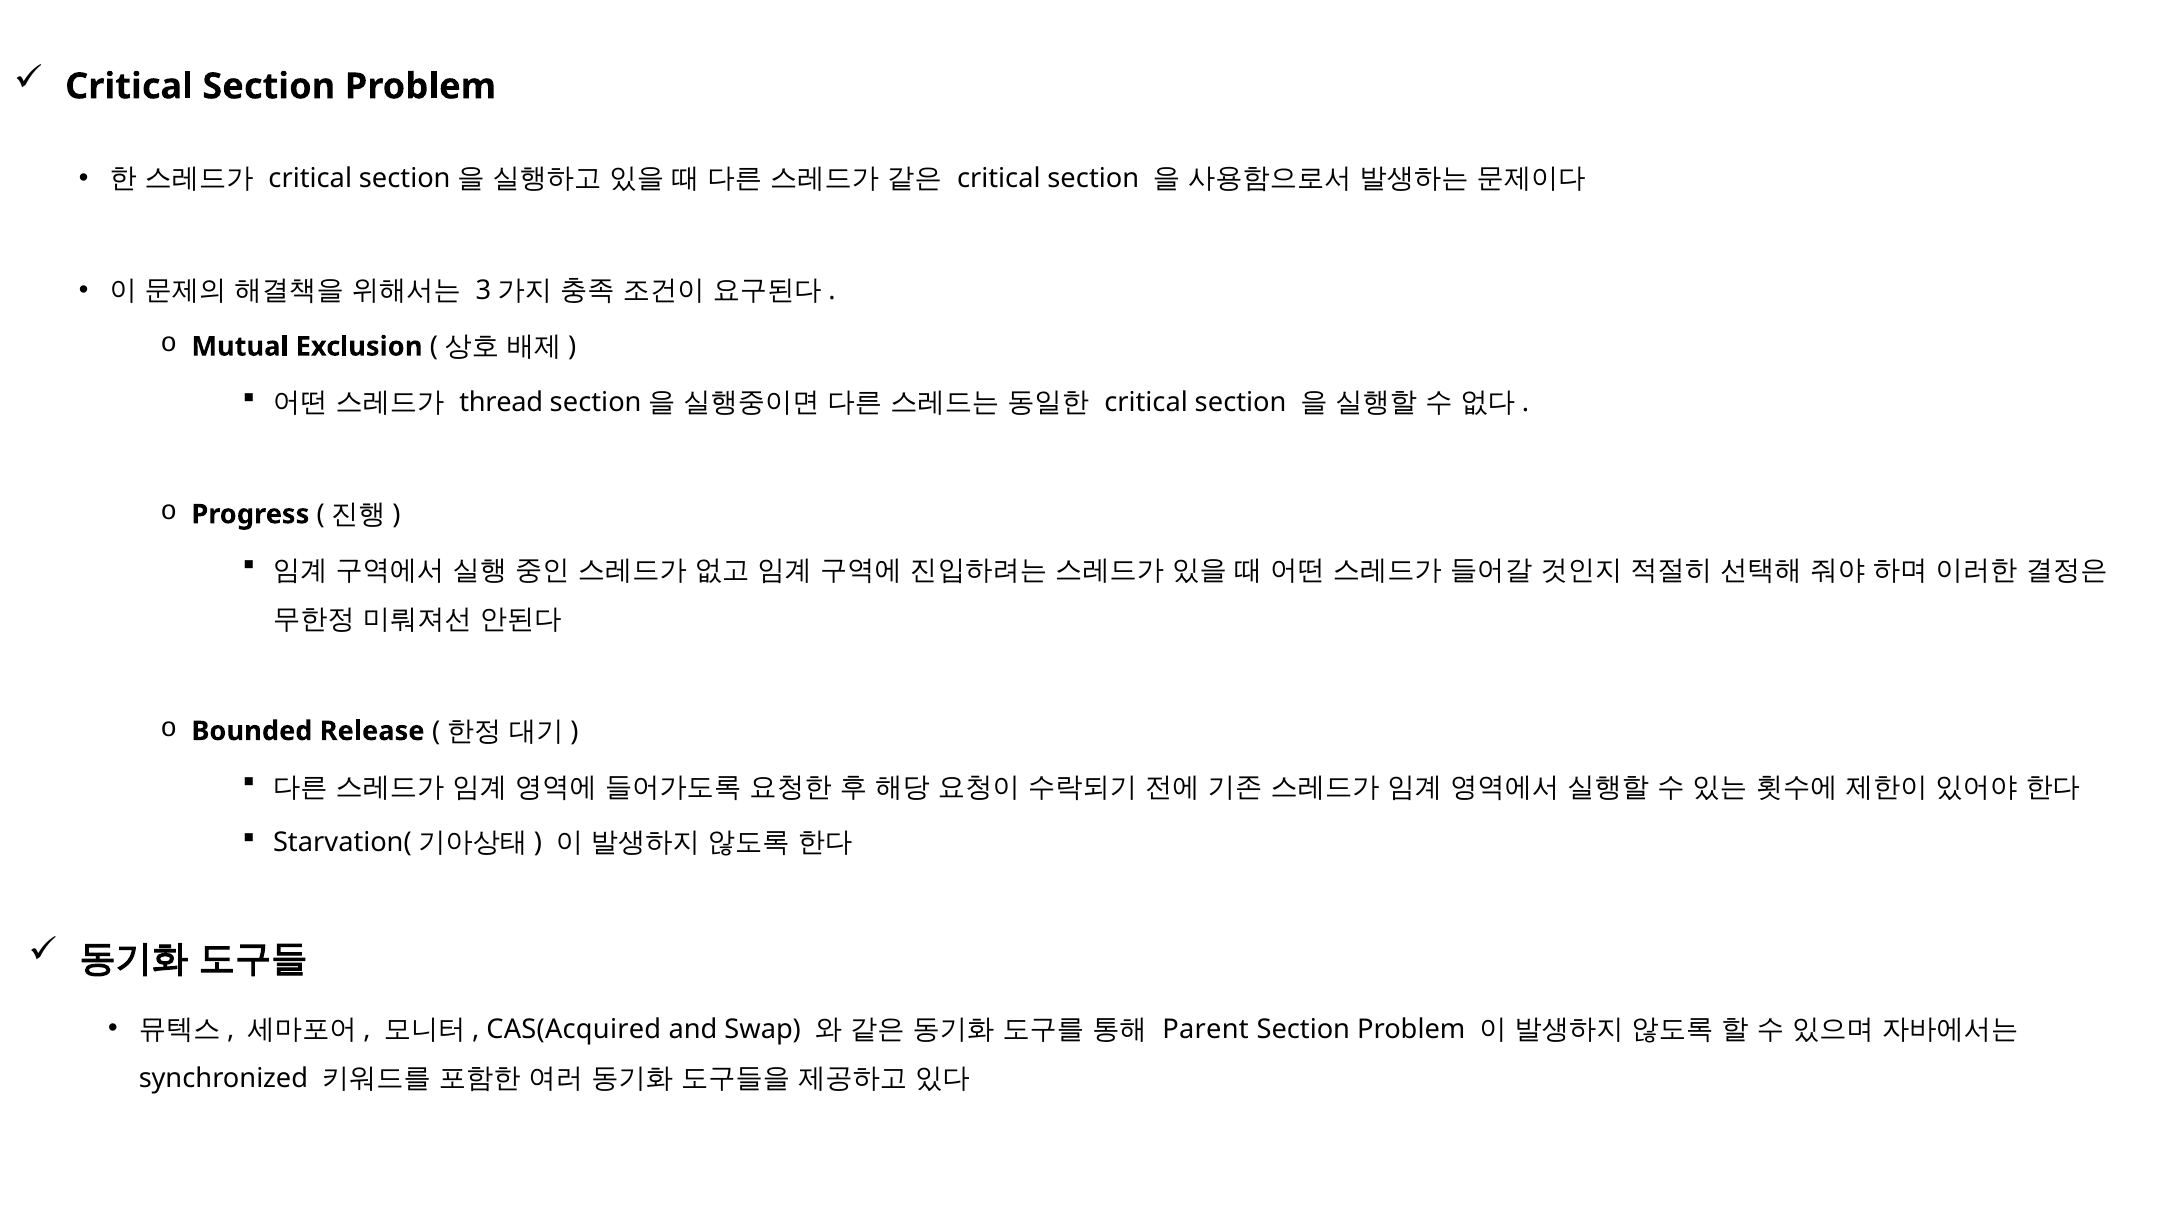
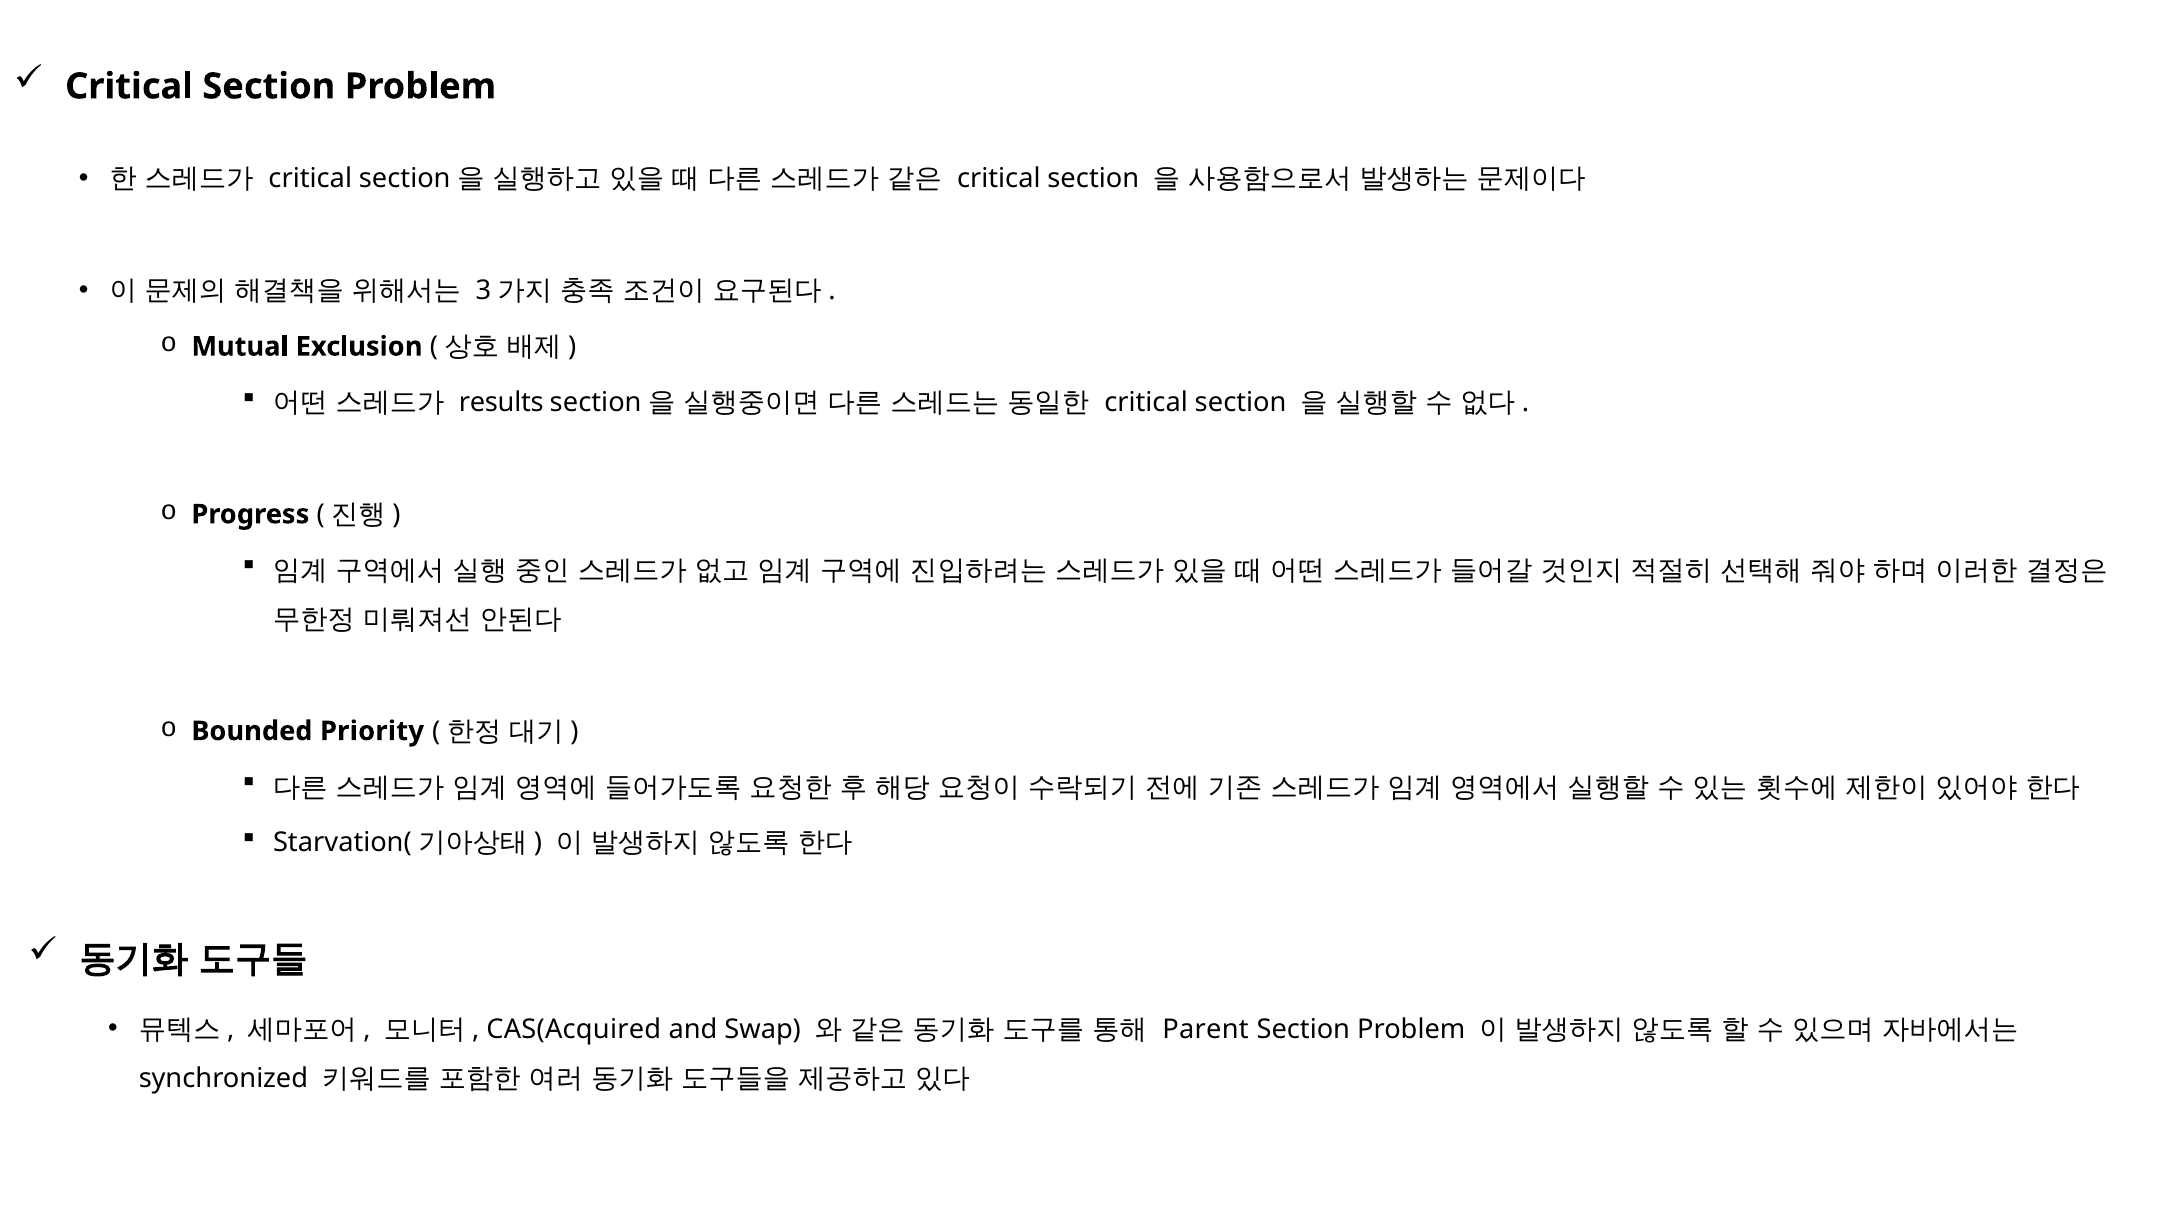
thread: thread -> results (501, 402)
Release: Release -> Priority (372, 731)
